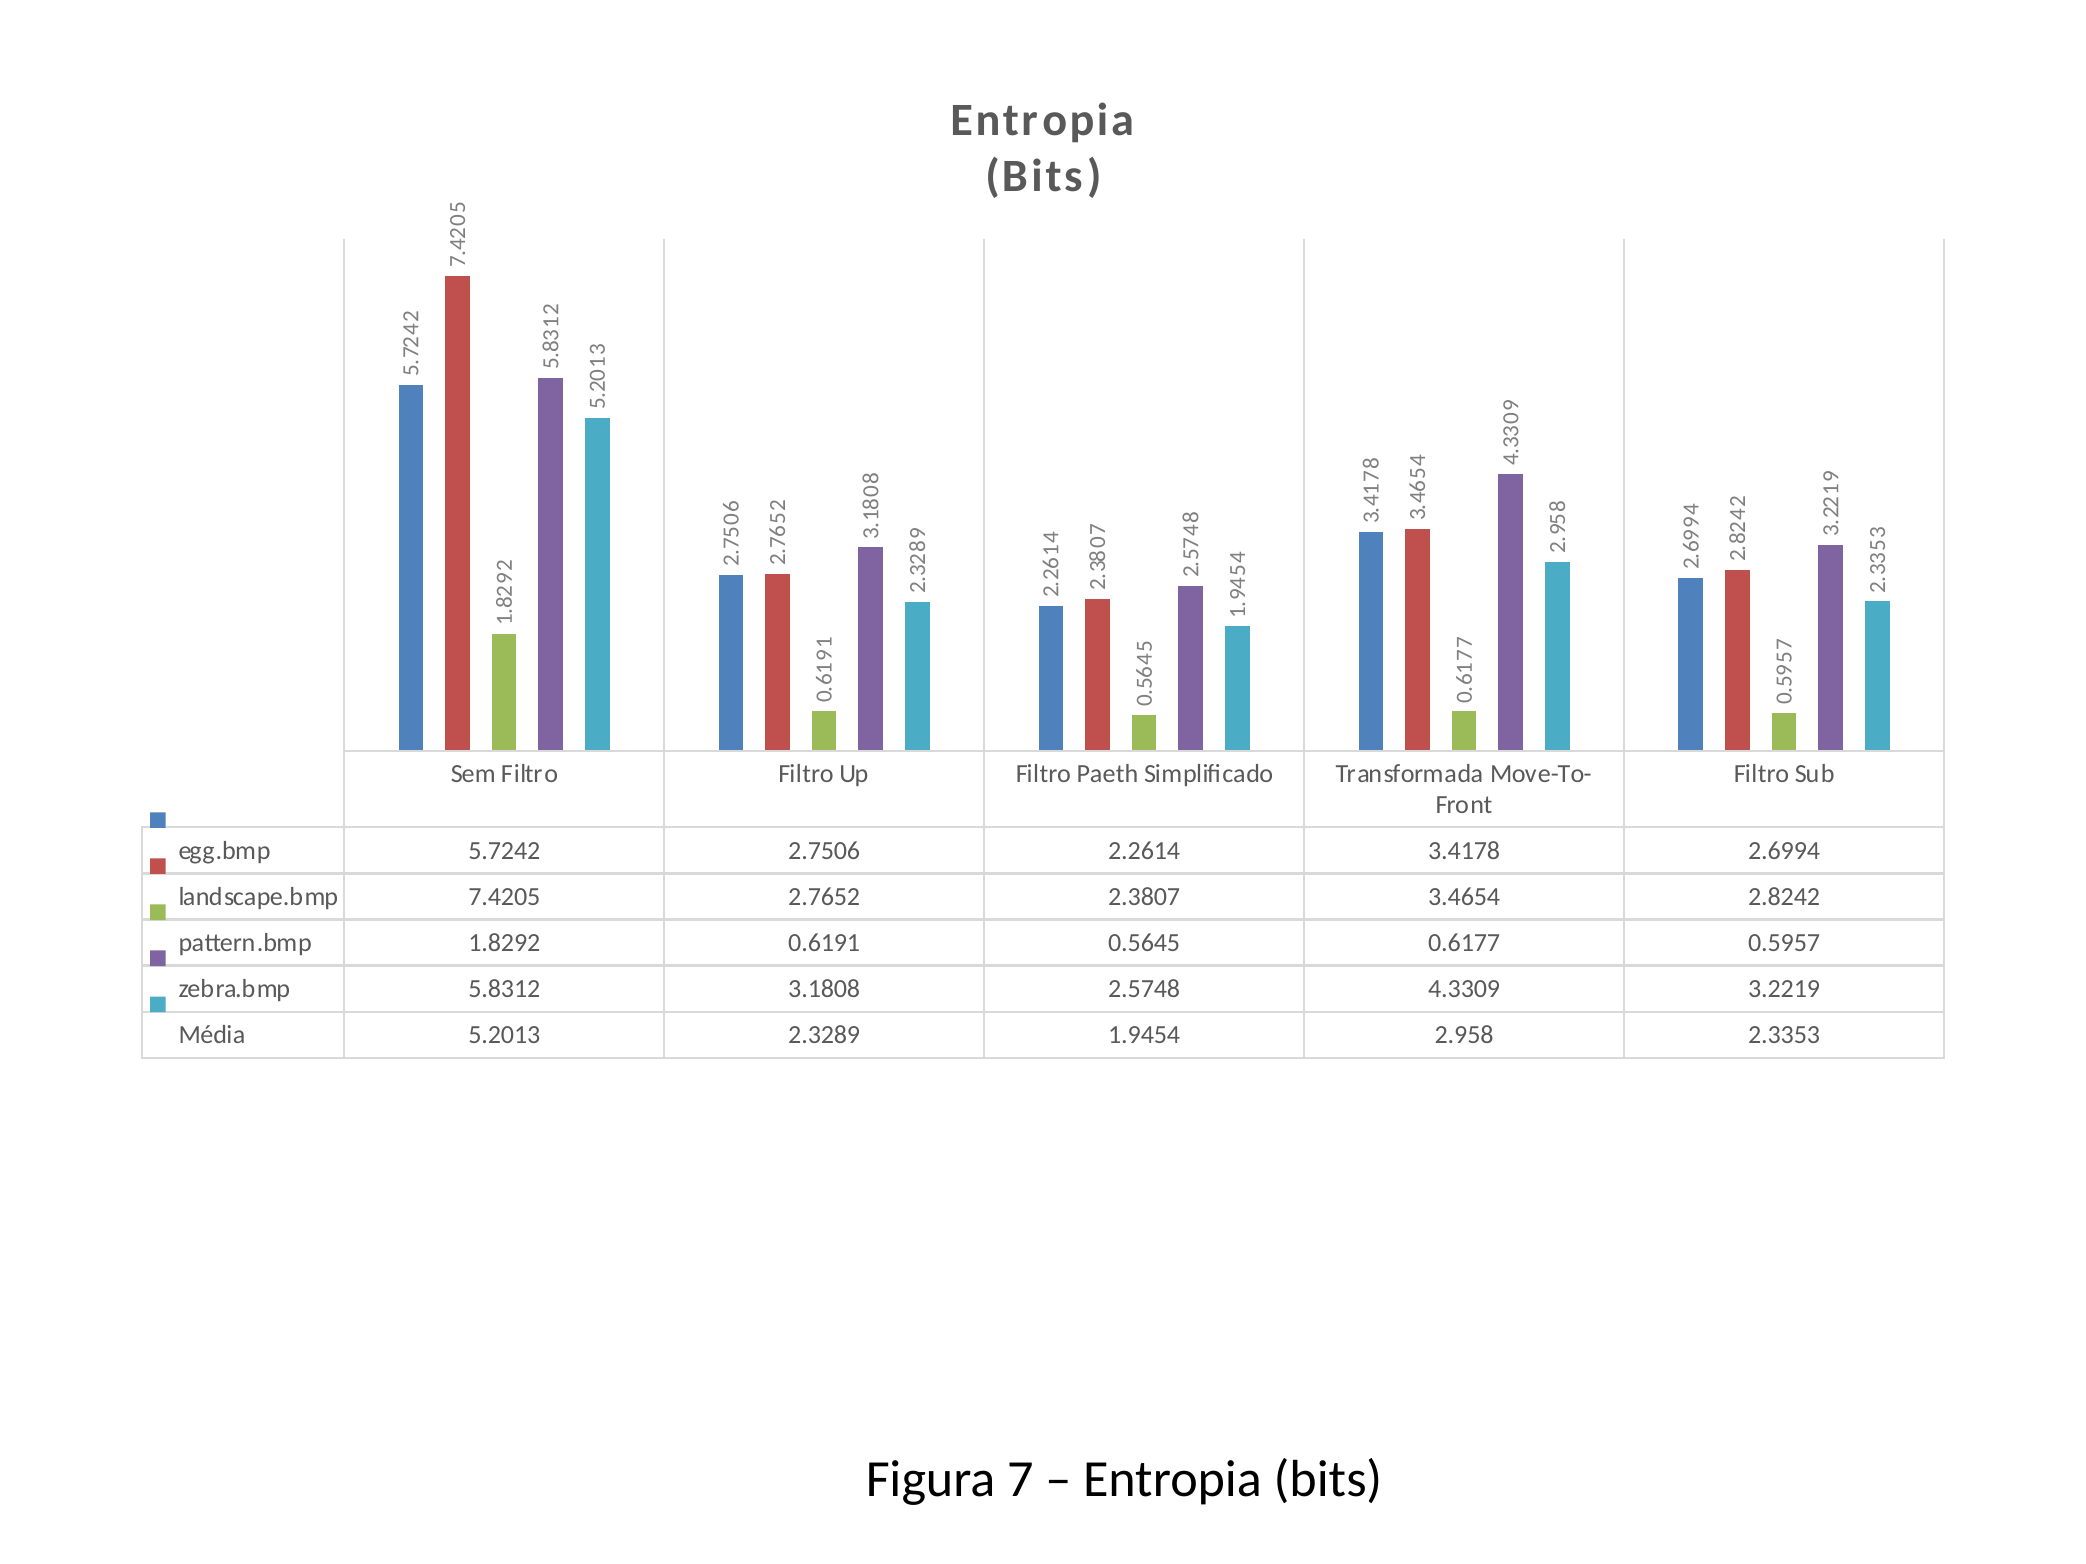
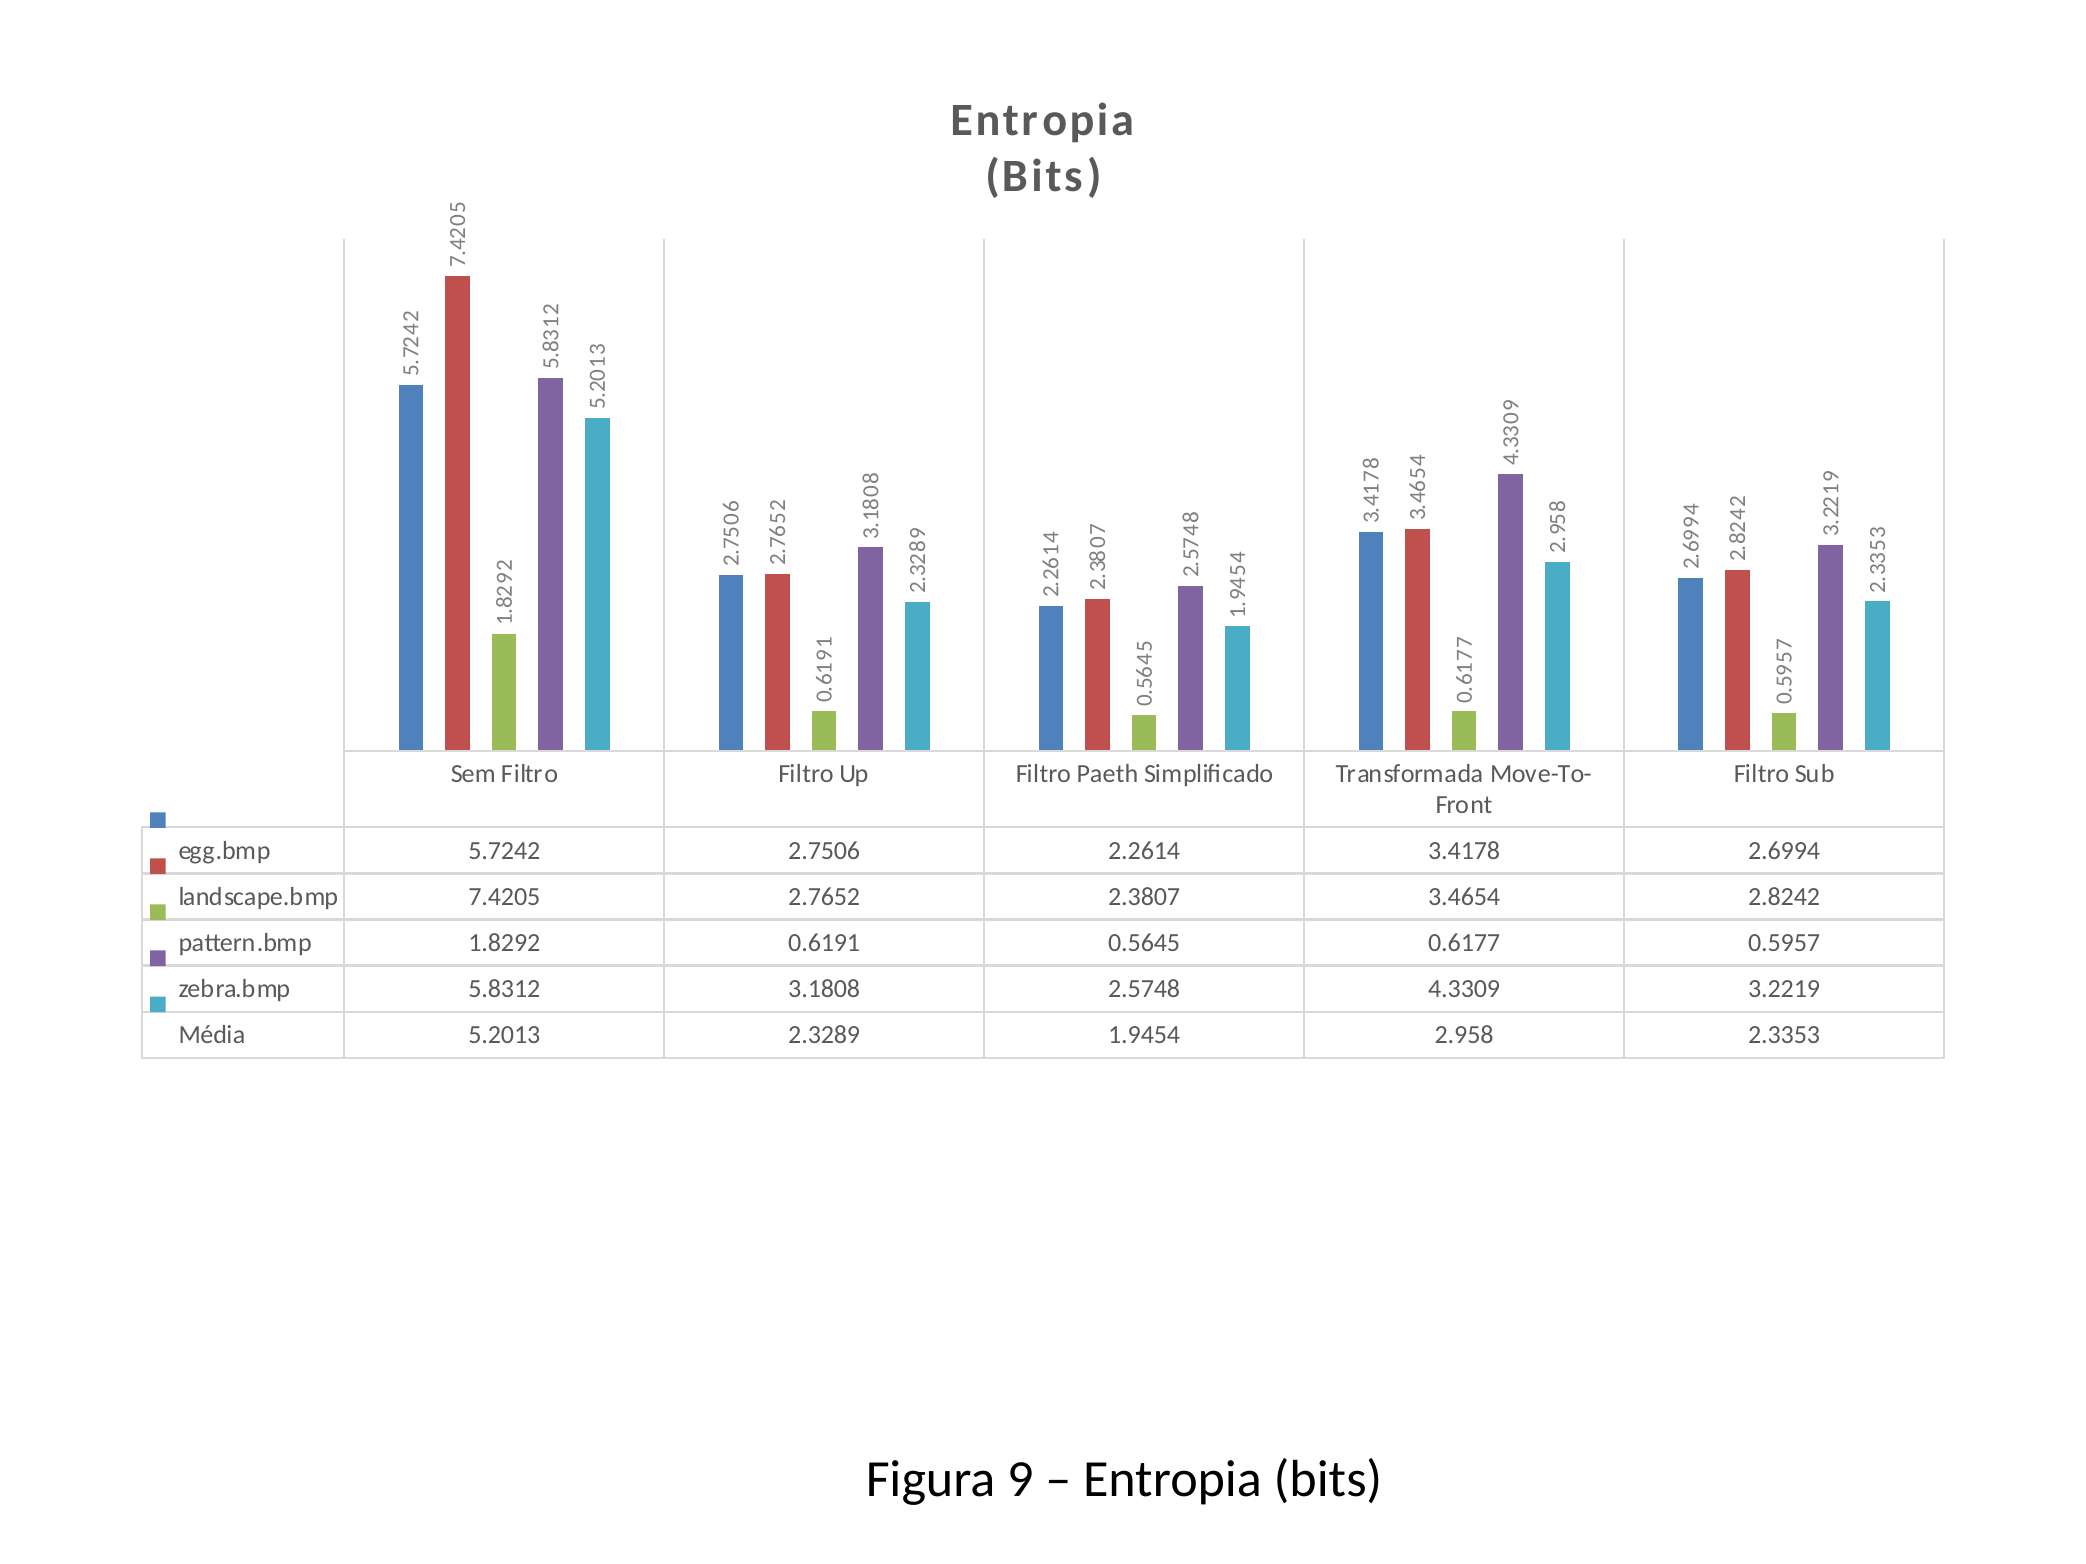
Figura 7: 7 -> 9 (1020, 1479)
